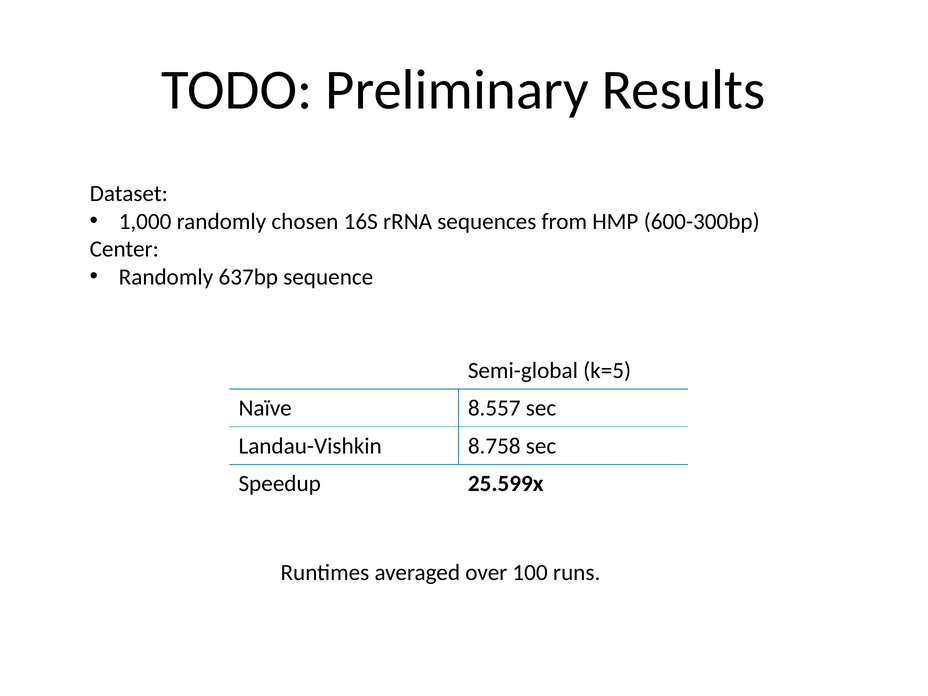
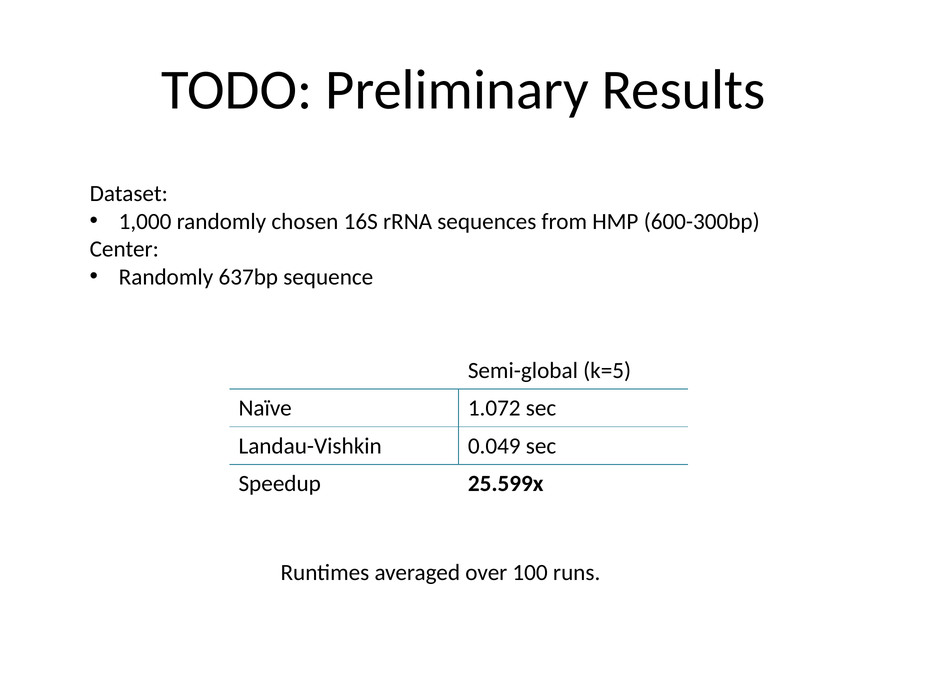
8.557: 8.557 -> 1.072 (494, 408)
8.758: 8.758 -> 0.049 (494, 446)
